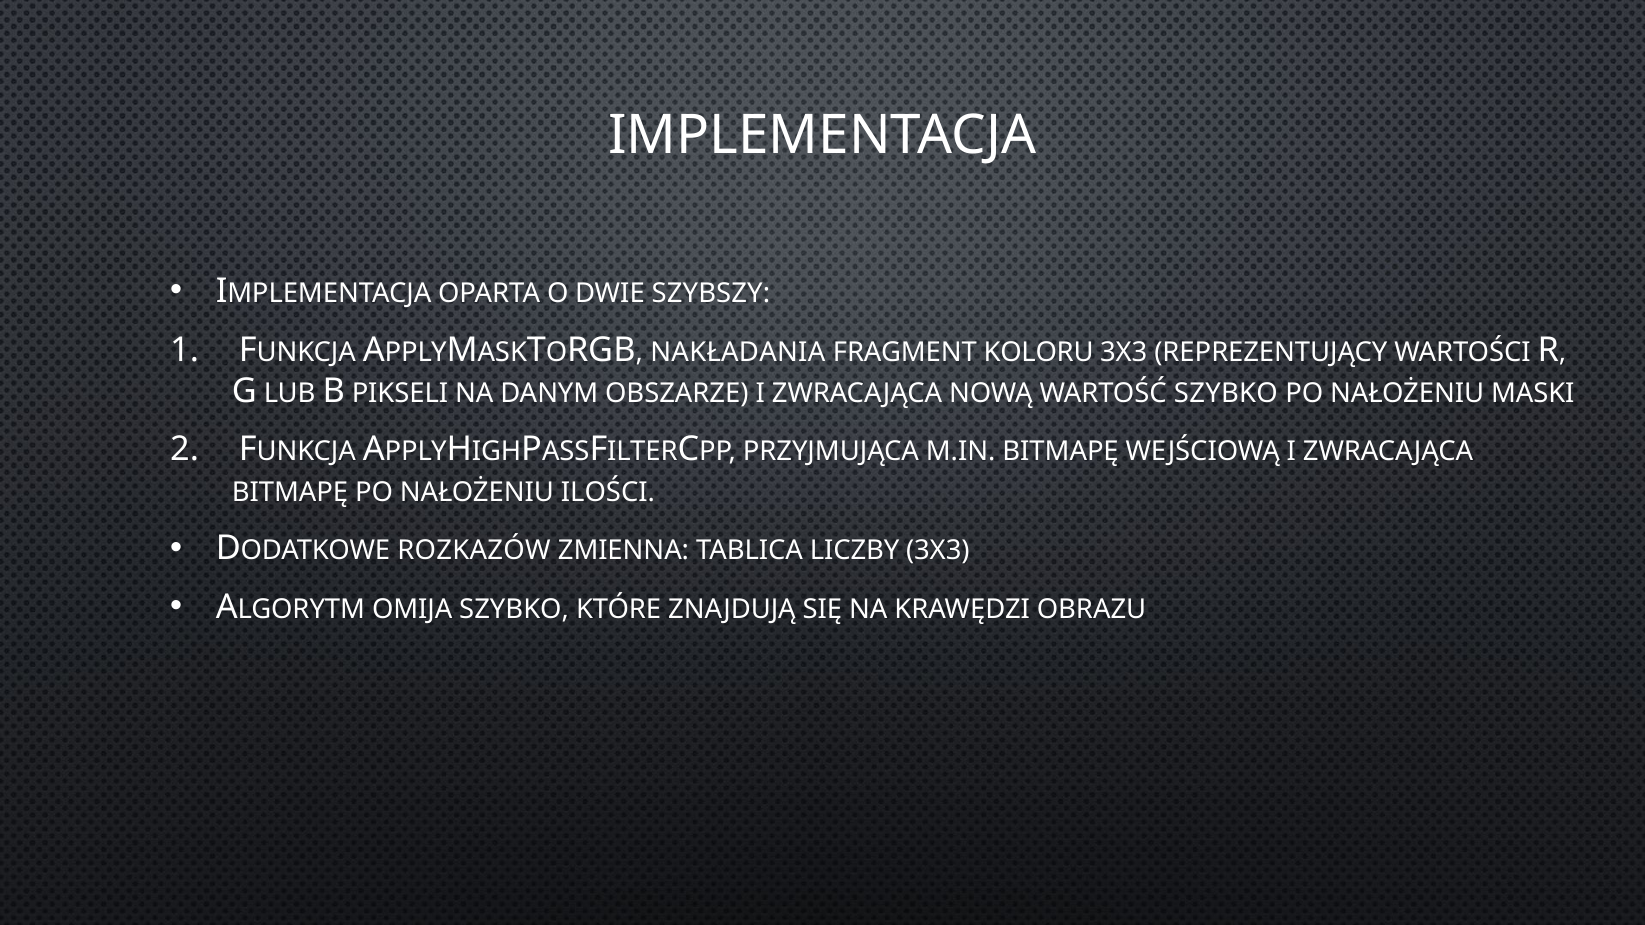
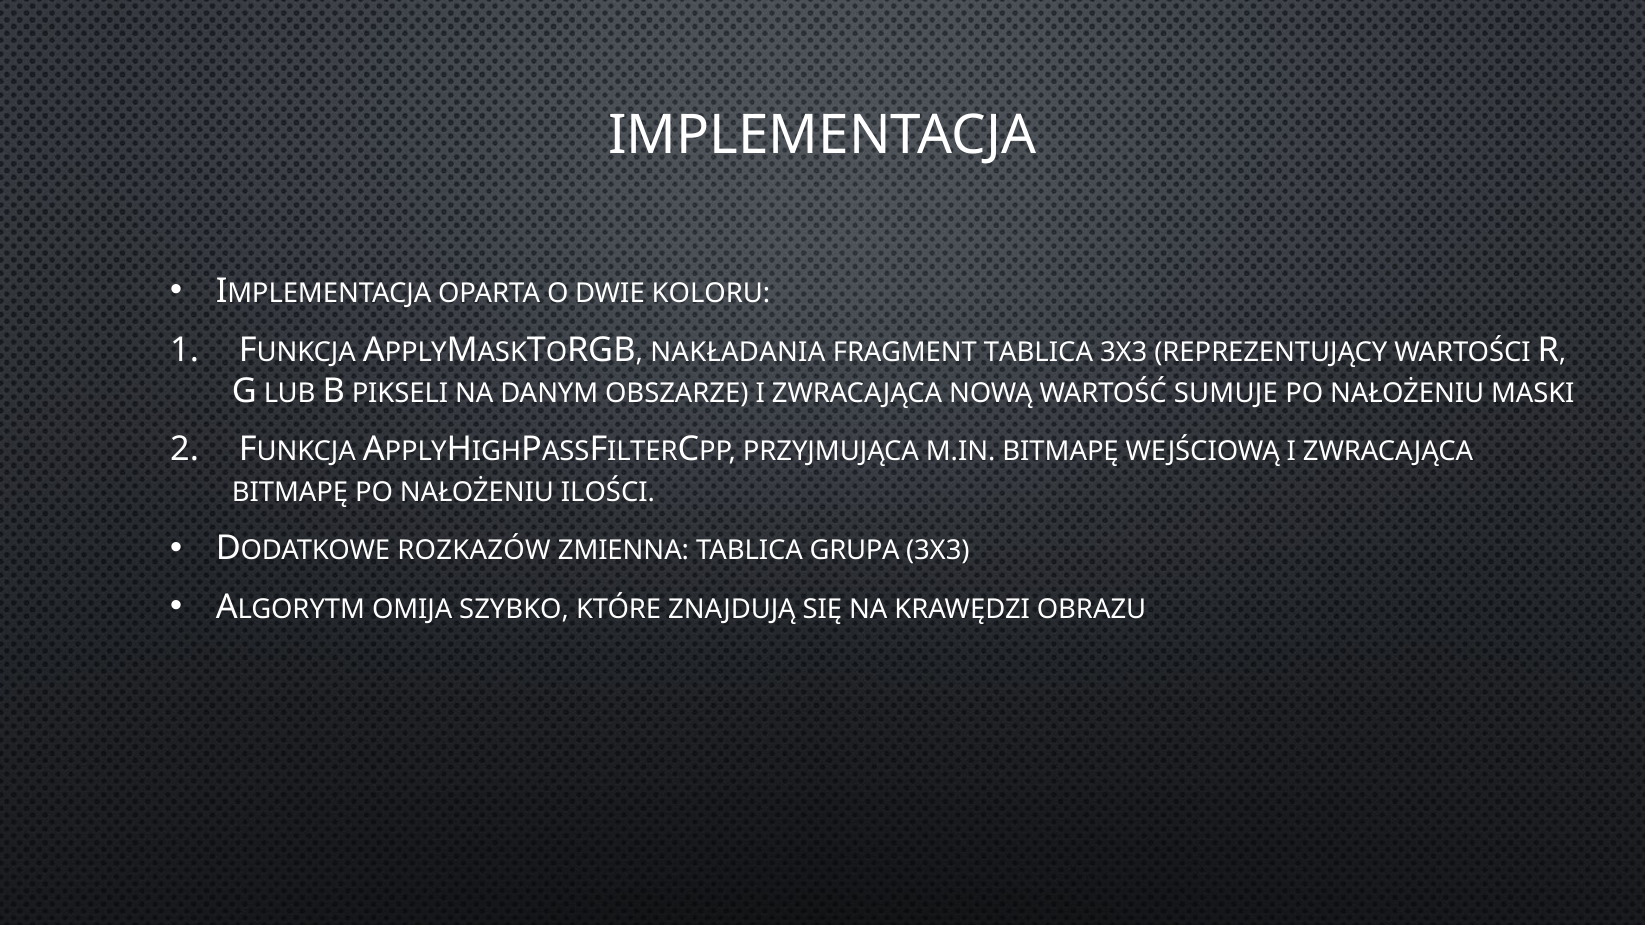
SZYBSZY: SZYBSZY -> KOLORU (711, 294)
FRAGMENT KOLORU: KOLORU -> TABLICA (1038, 352)
WARTOŚĆ SZYBKO: SZYBKO -> SUMUJE (1226, 393)
LICZBY: LICZBY -> GRUPA (855, 551)
